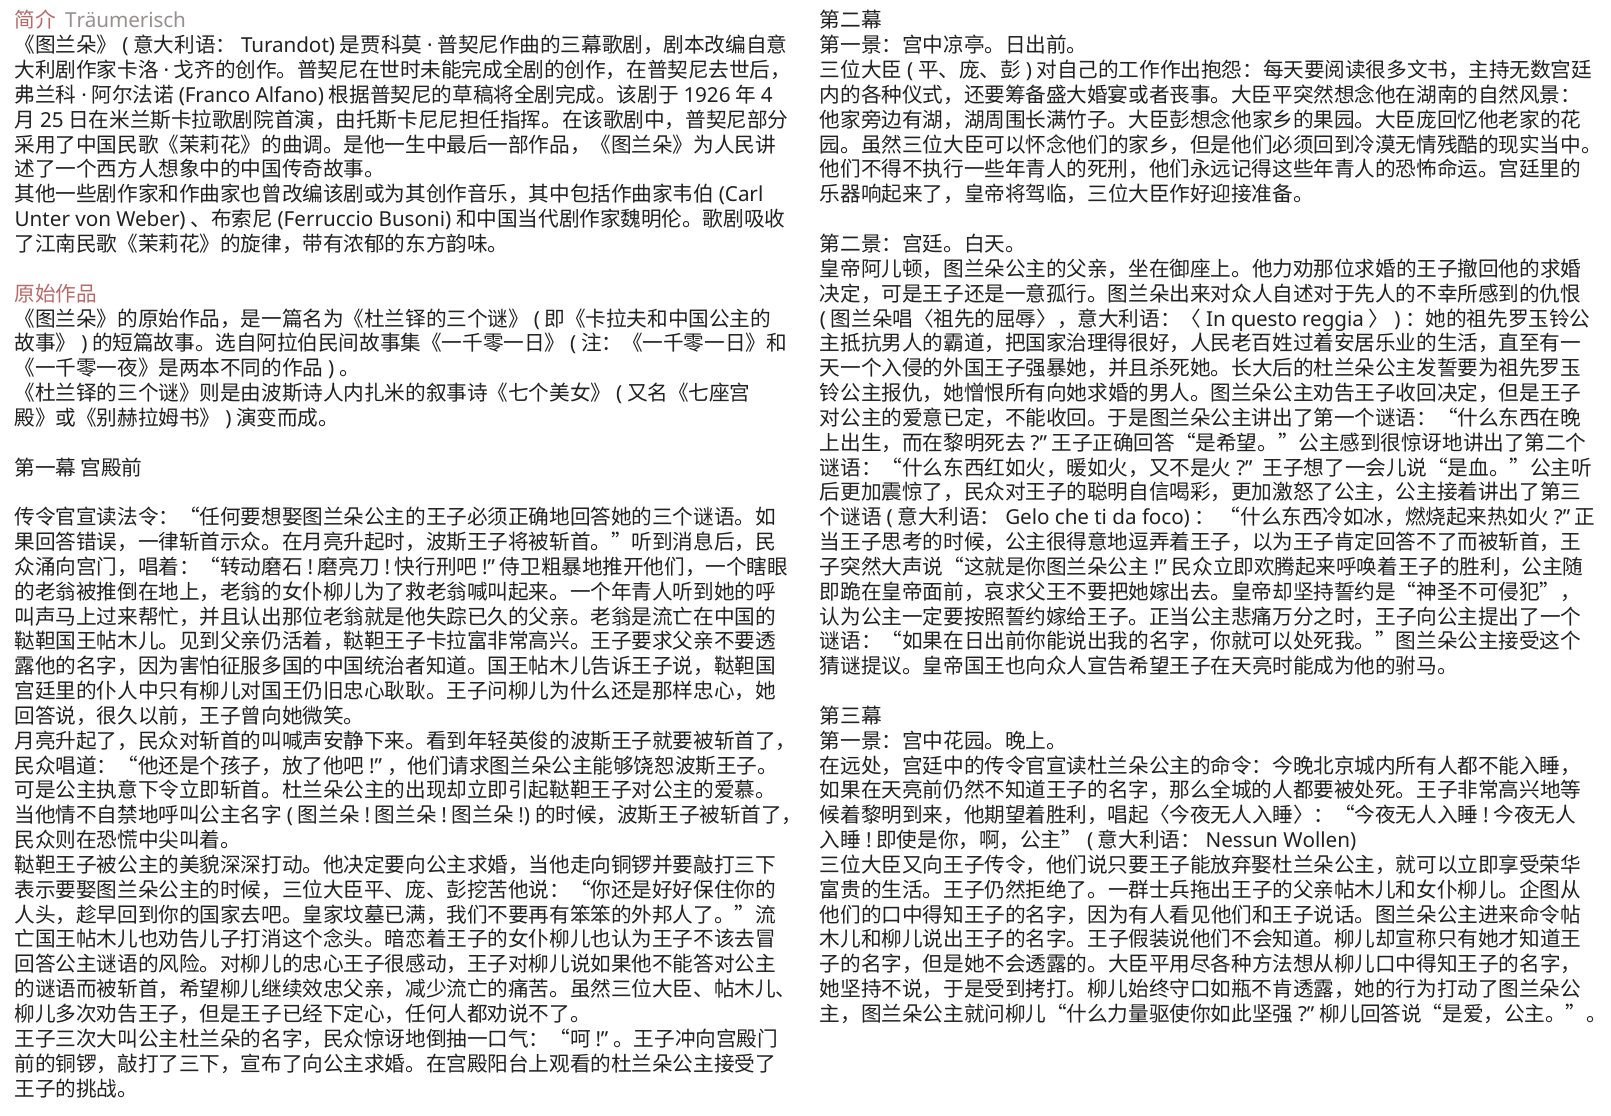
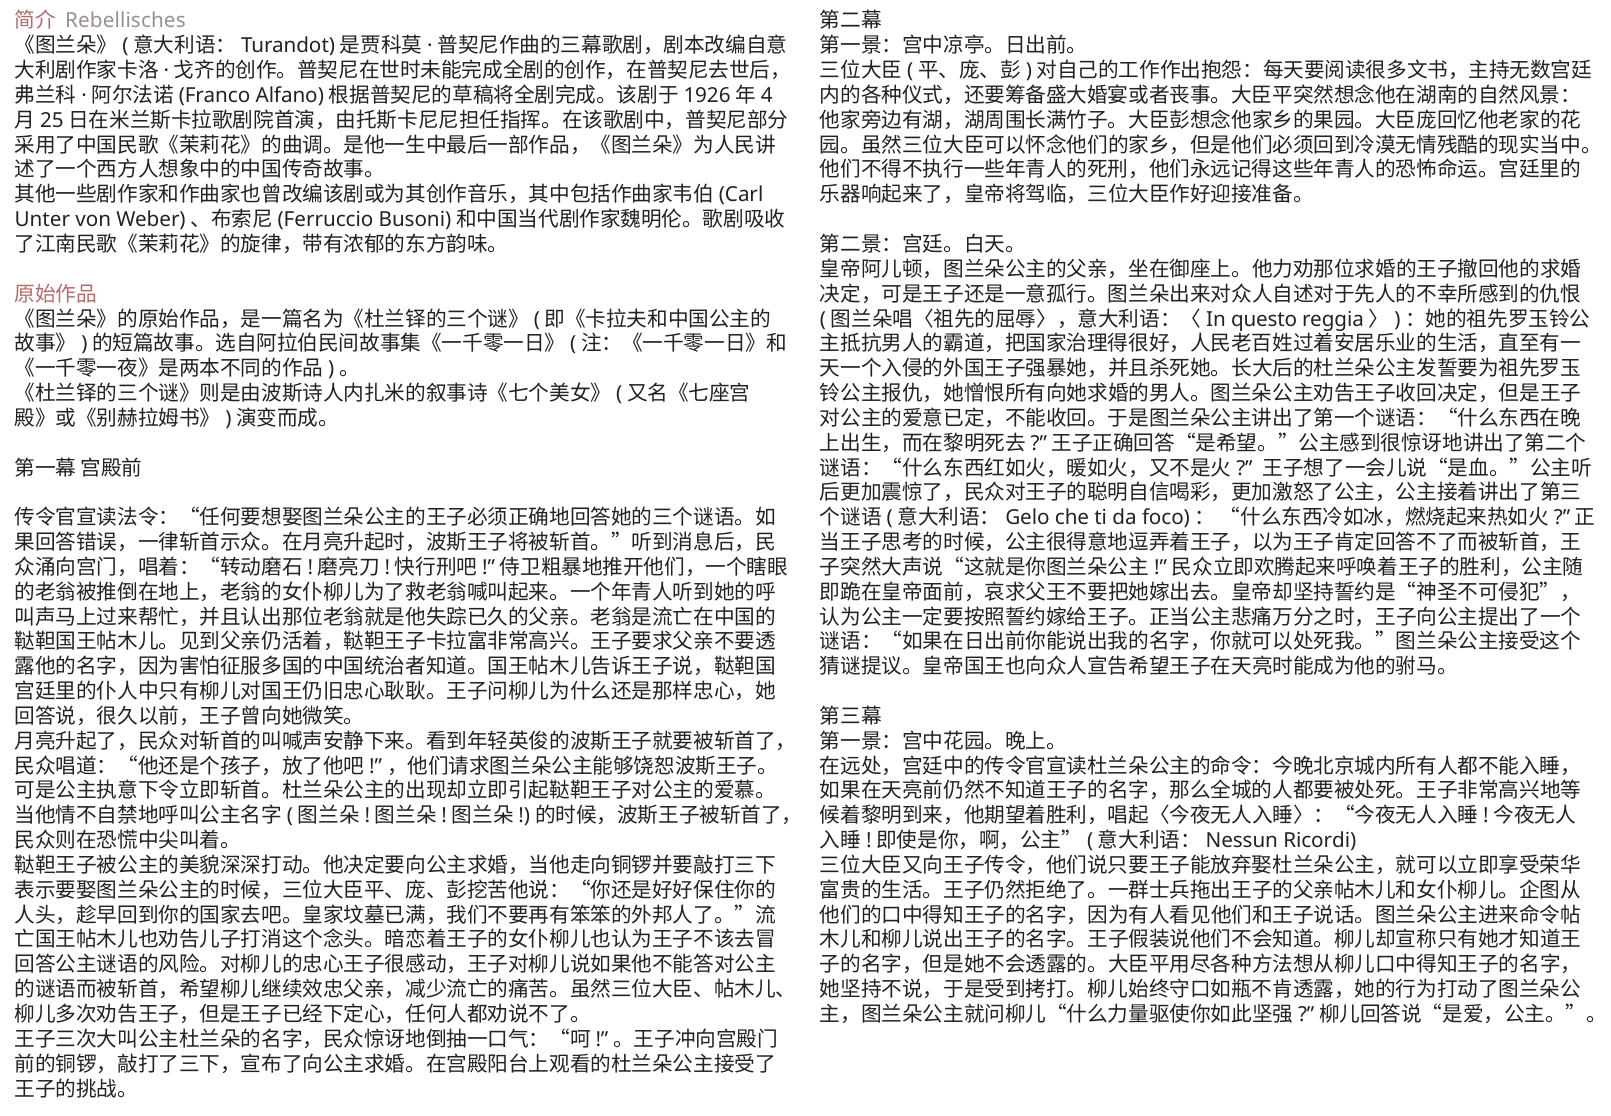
Träumerisch: Träumerisch -> Rebellisches (125, 21)
Wollen: Wollen -> Ricordi (1320, 840)
